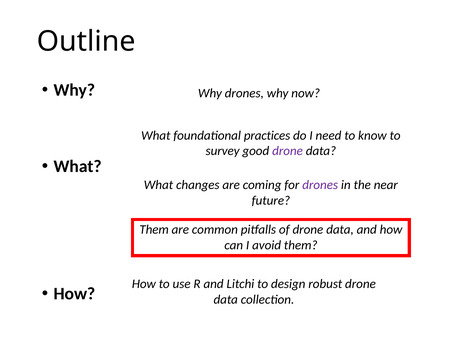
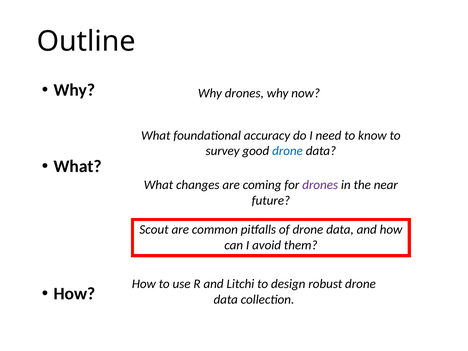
practices: practices -> accuracy (267, 135)
drone colour: purple -> blue (288, 151)
Them: Them -> Scout (154, 230)
